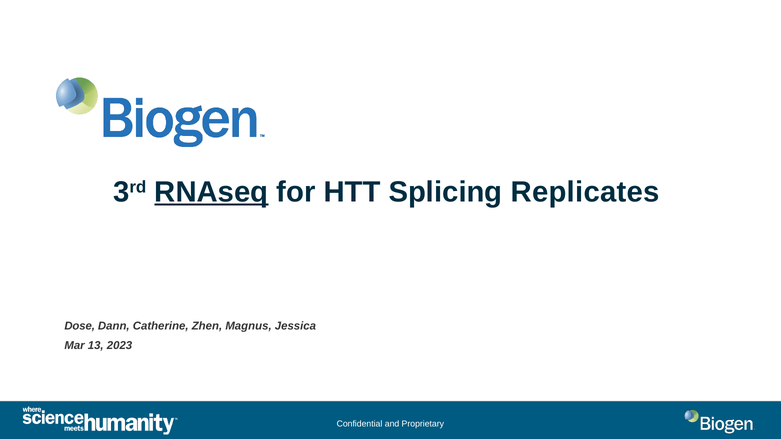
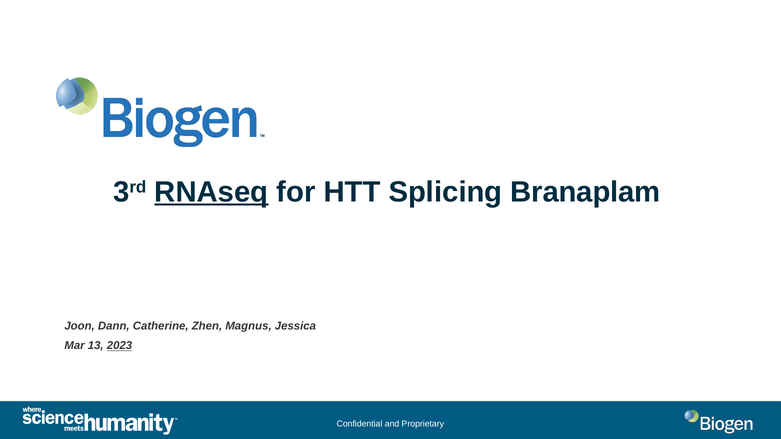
Replicates: Replicates -> Branaplam (585, 192)
Dose: Dose -> Joon (80, 326)
2023 underline: none -> present (120, 346)
